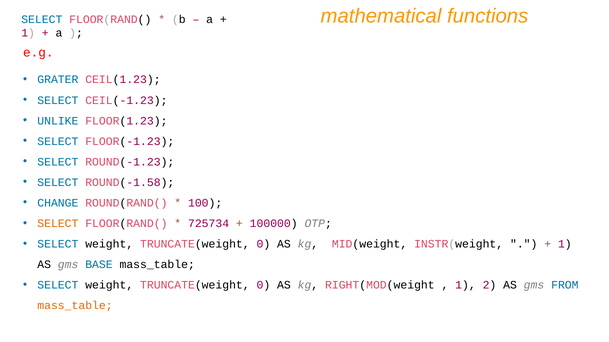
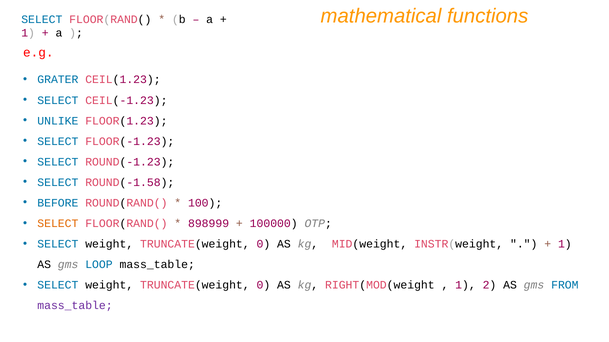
CHANGE: CHANGE -> BEFORE (58, 203)
725734: 725734 -> 898999 (209, 224)
BASE: BASE -> LOOP (99, 265)
mass_table colour: orange -> purple (75, 306)
